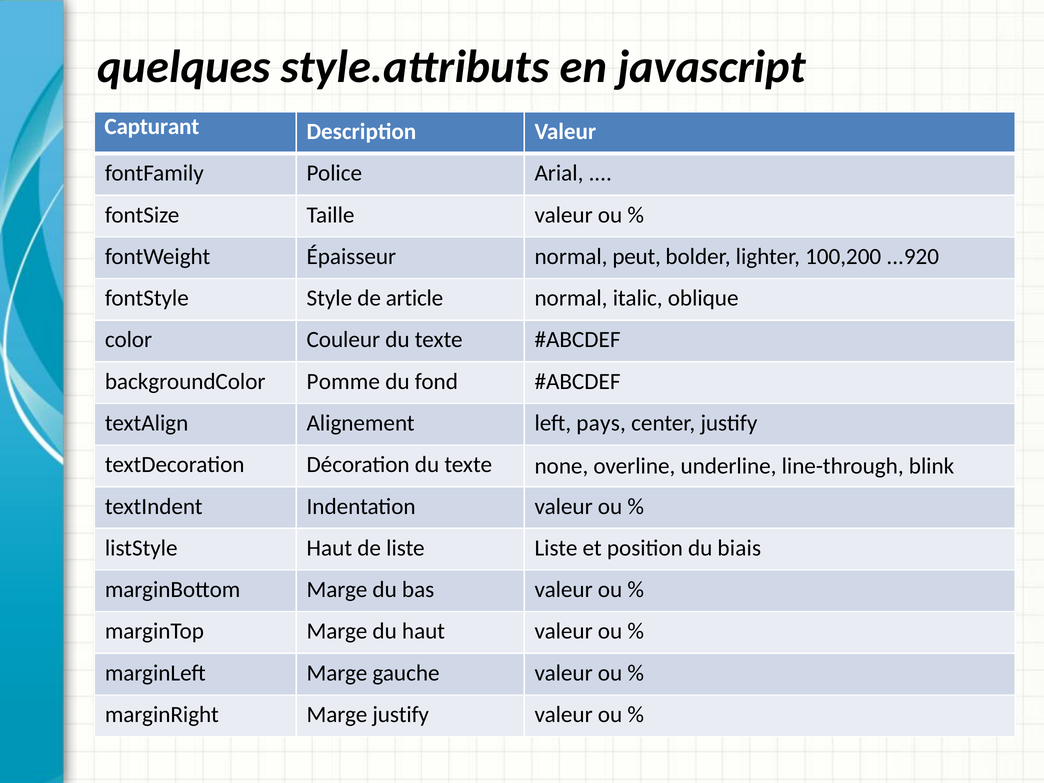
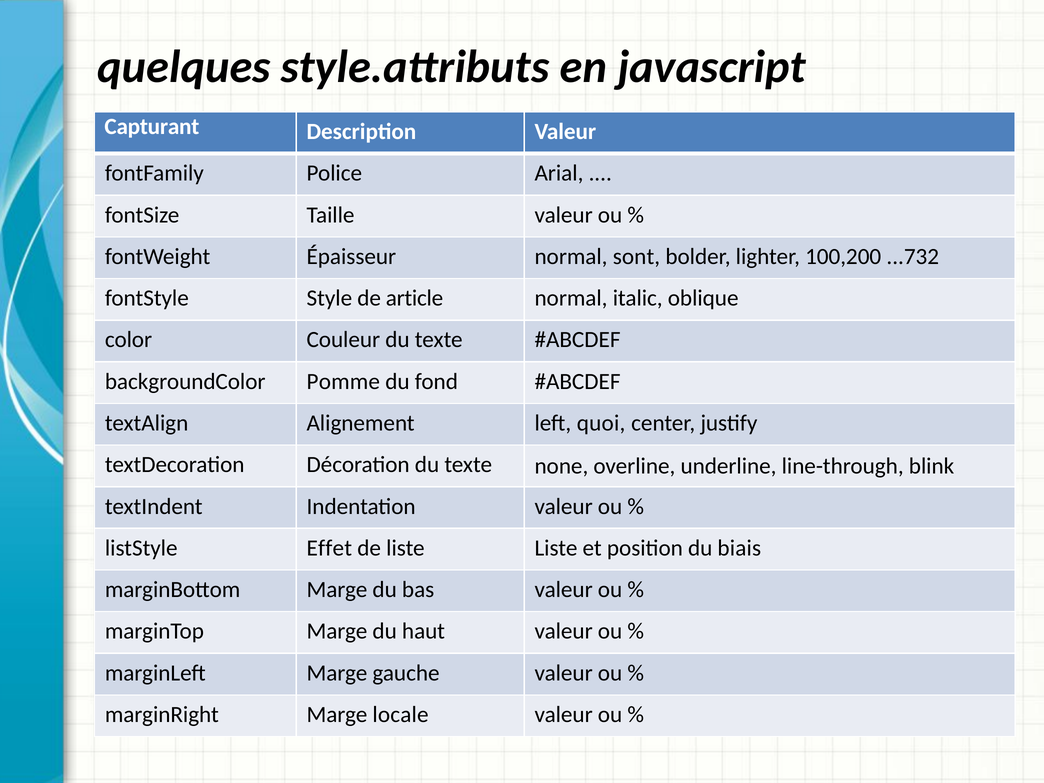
peut: peut -> sont (636, 257)
...920: ...920 -> ...732 (913, 257)
pays: pays -> quoi (601, 423)
listStyle Haut: Haut -> Effet (329, 548)
Marge justify: justify -> locale (401, 715)
